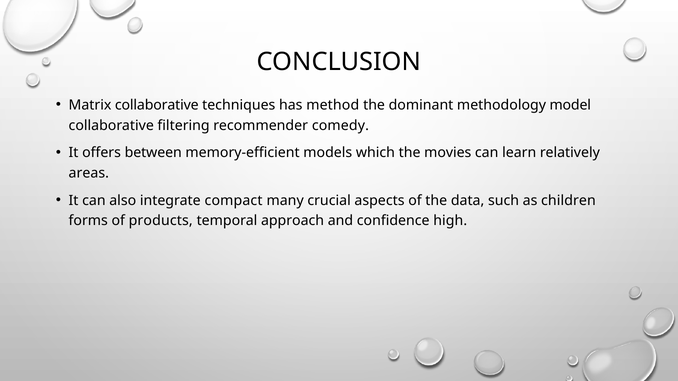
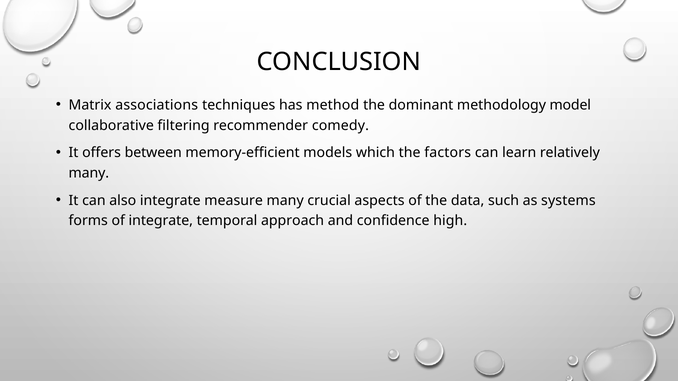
Matrix collaborative: collaborative -> associations (157, 105)
movies: movies -> factors (448, 153)
areas: areas -> many (89, 173)
compact: compact -> measure (234, 201)
children: children -> systems (568, 201)
of products: products -> integrate (161, 221)
